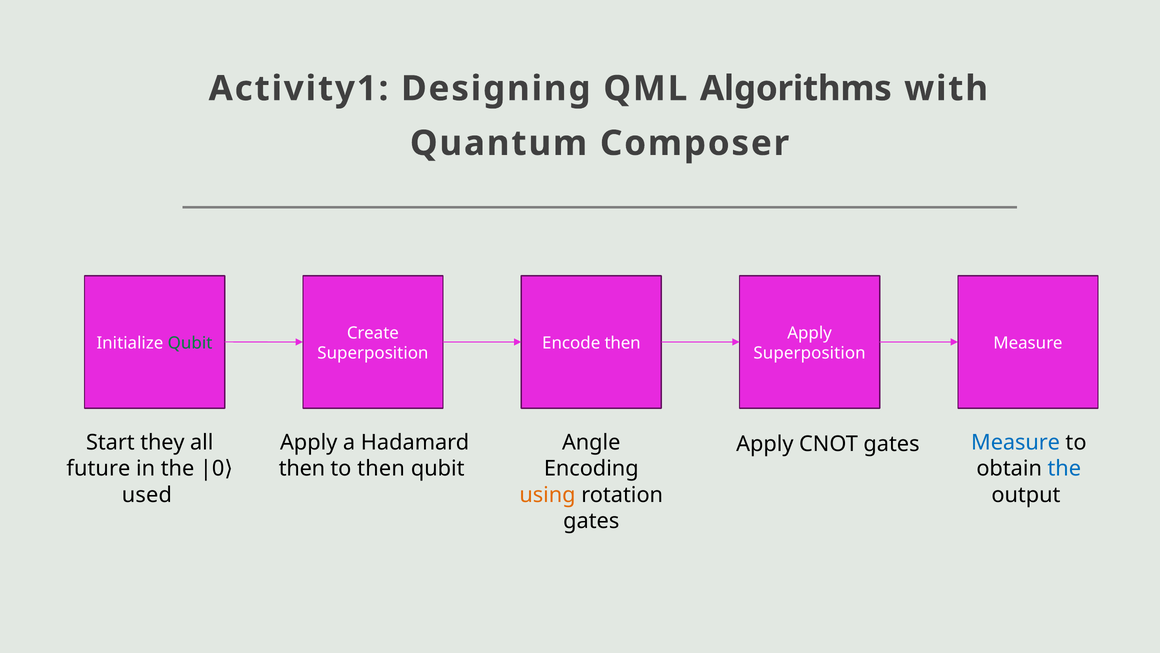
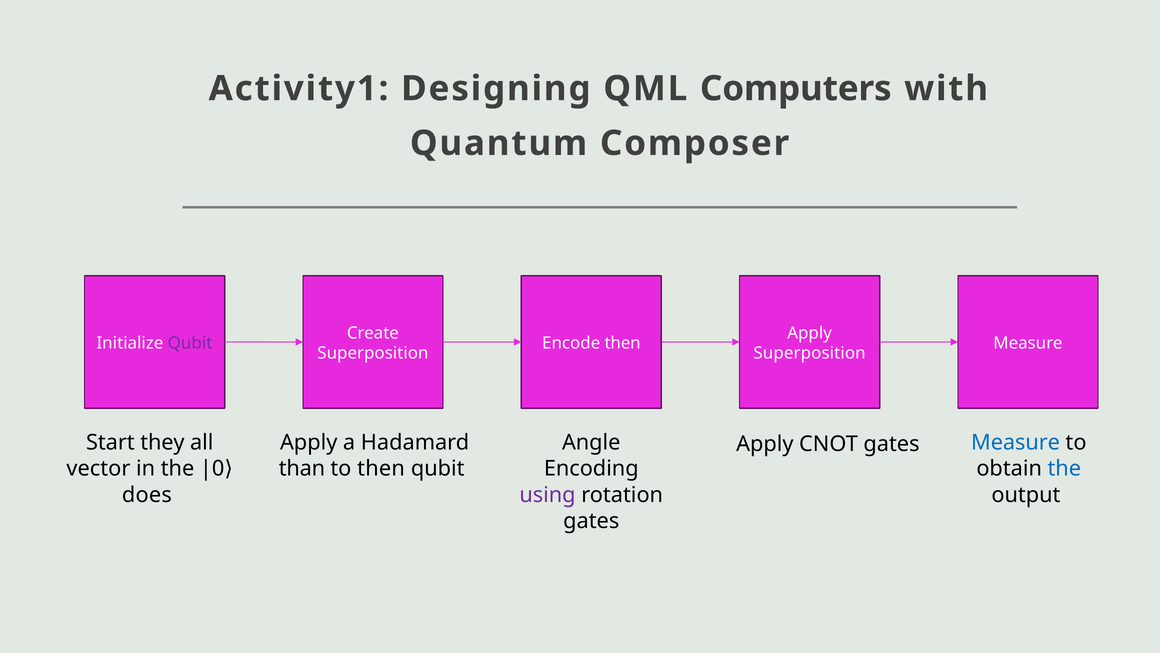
Algorithms: Algorithms -> Computers (796, 89)
Qubit colour: green -> purple (190, 343)
future: future -> vector (98, 468)
then: then -> than (302, 468)
used: used -> does (147, 494)
using colour: orange -> purple (548, 494)
